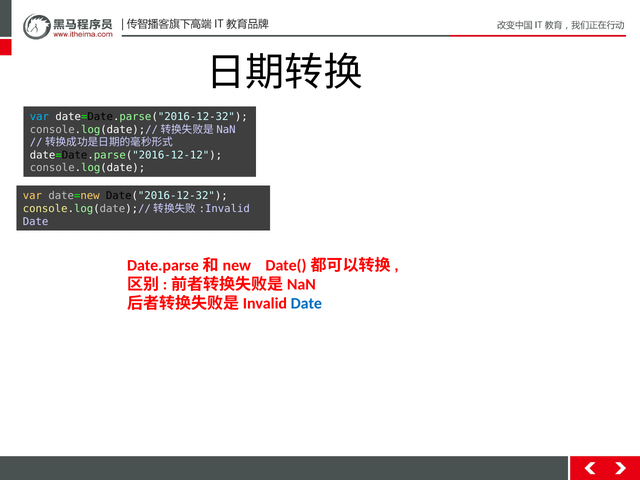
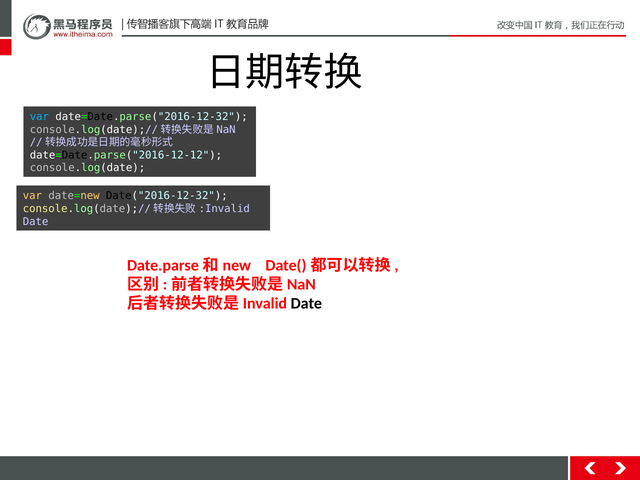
Date colour: blue -> black (306, 304)
